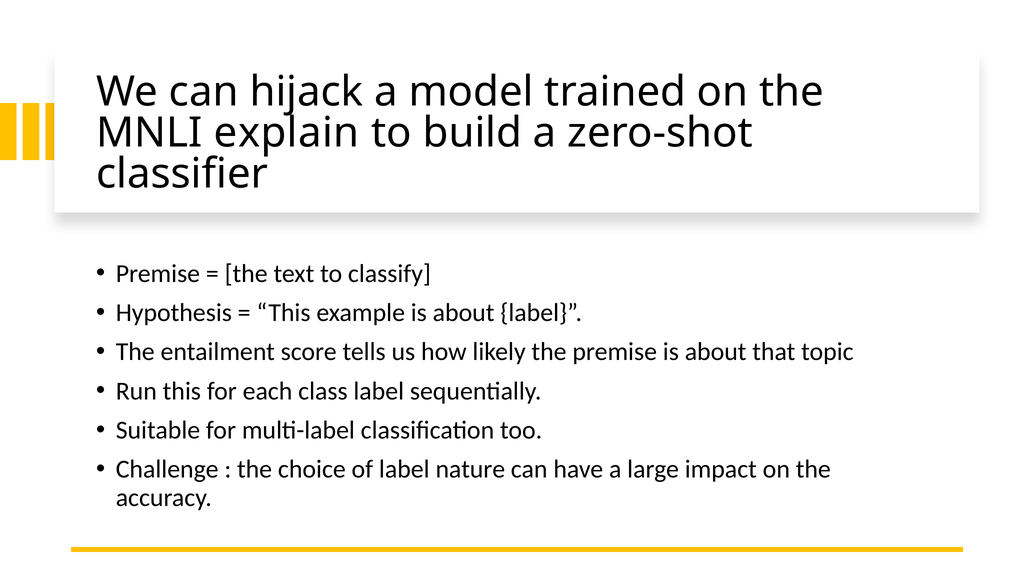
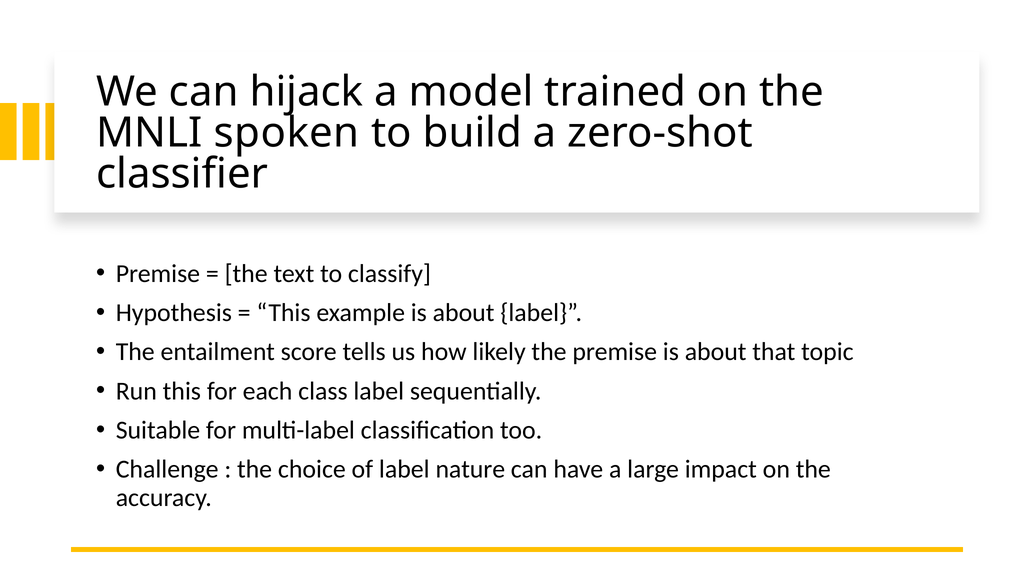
explain: explain -> spoken (287, 133)
